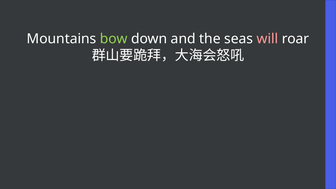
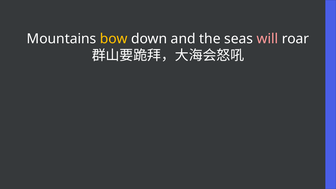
bow colour: light green -> yellow (114, 39)
